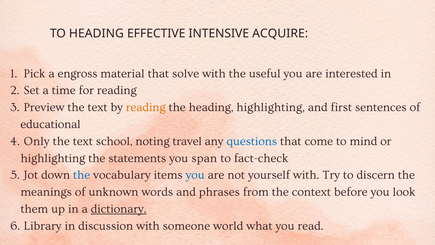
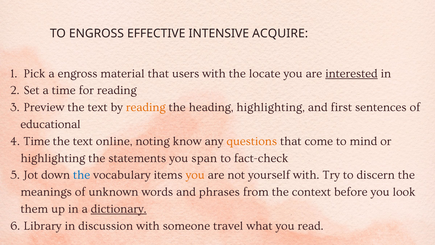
TO HEADING: HEADING -> ENGROSS (96, 33)
solve: solve -> users (186, 73)
useful: useful -> locate (265, 73)
interested underline: none -> present (351, 73)
Only: Only -> Time (37, 141)
school: school -> online (114, 141)
travel: travel -> know (187, 141)
questions colour: blue -> orange (252, 141)
you colour: blue -> orange (195, 175)
world: world -> travel (228, 225)
